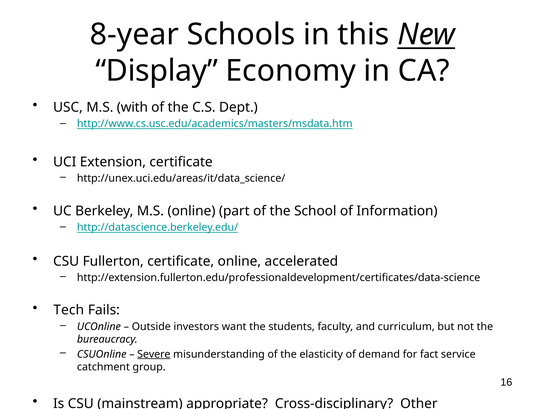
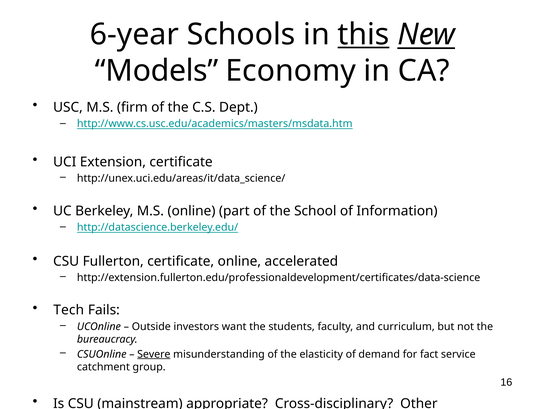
8-year: 8-year -> 6-year (134, 34)
this underline: none -> present (364, 34)
Display: Display -> Models (157, 71)
with: with -> firm (132, 107)
